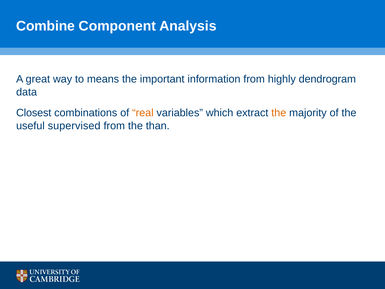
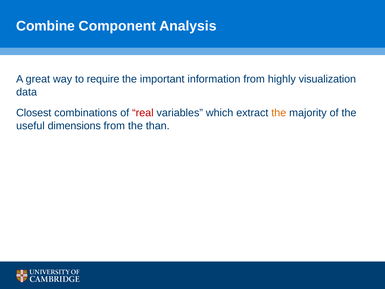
means: means -> require (103, 79)
dendrogram: dendrogram -> visualization (327, 79)
real colour: orange -> red (143, 113)
supervised: supervised -> dimensions (74, 126)
